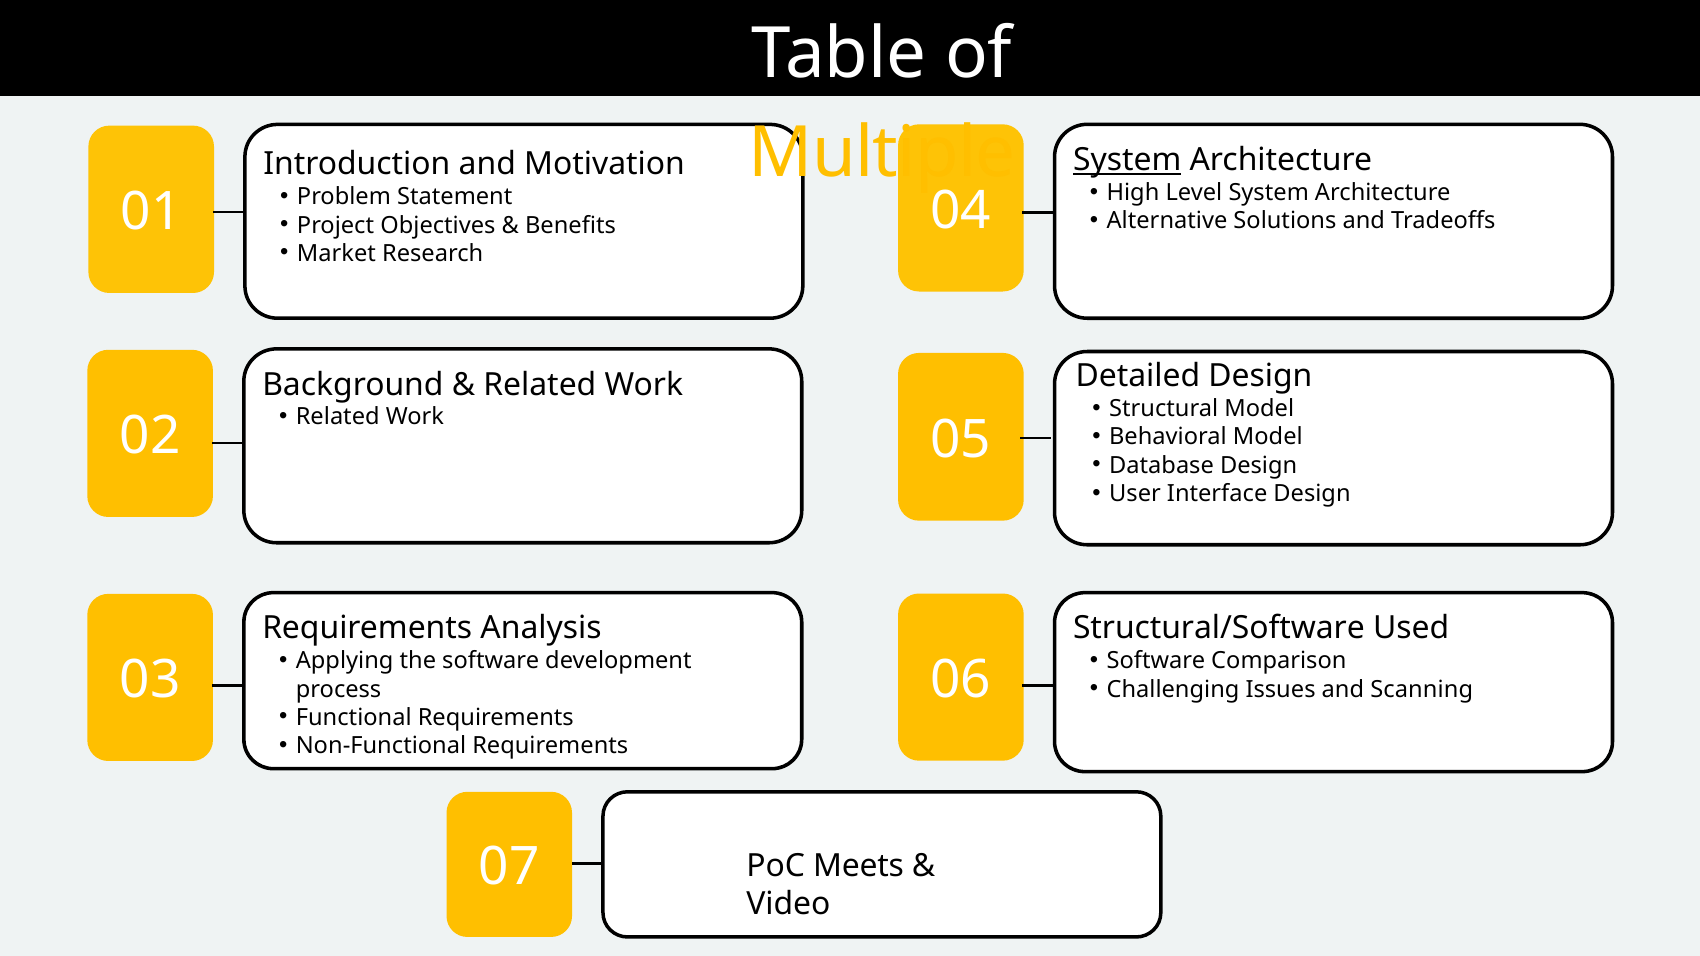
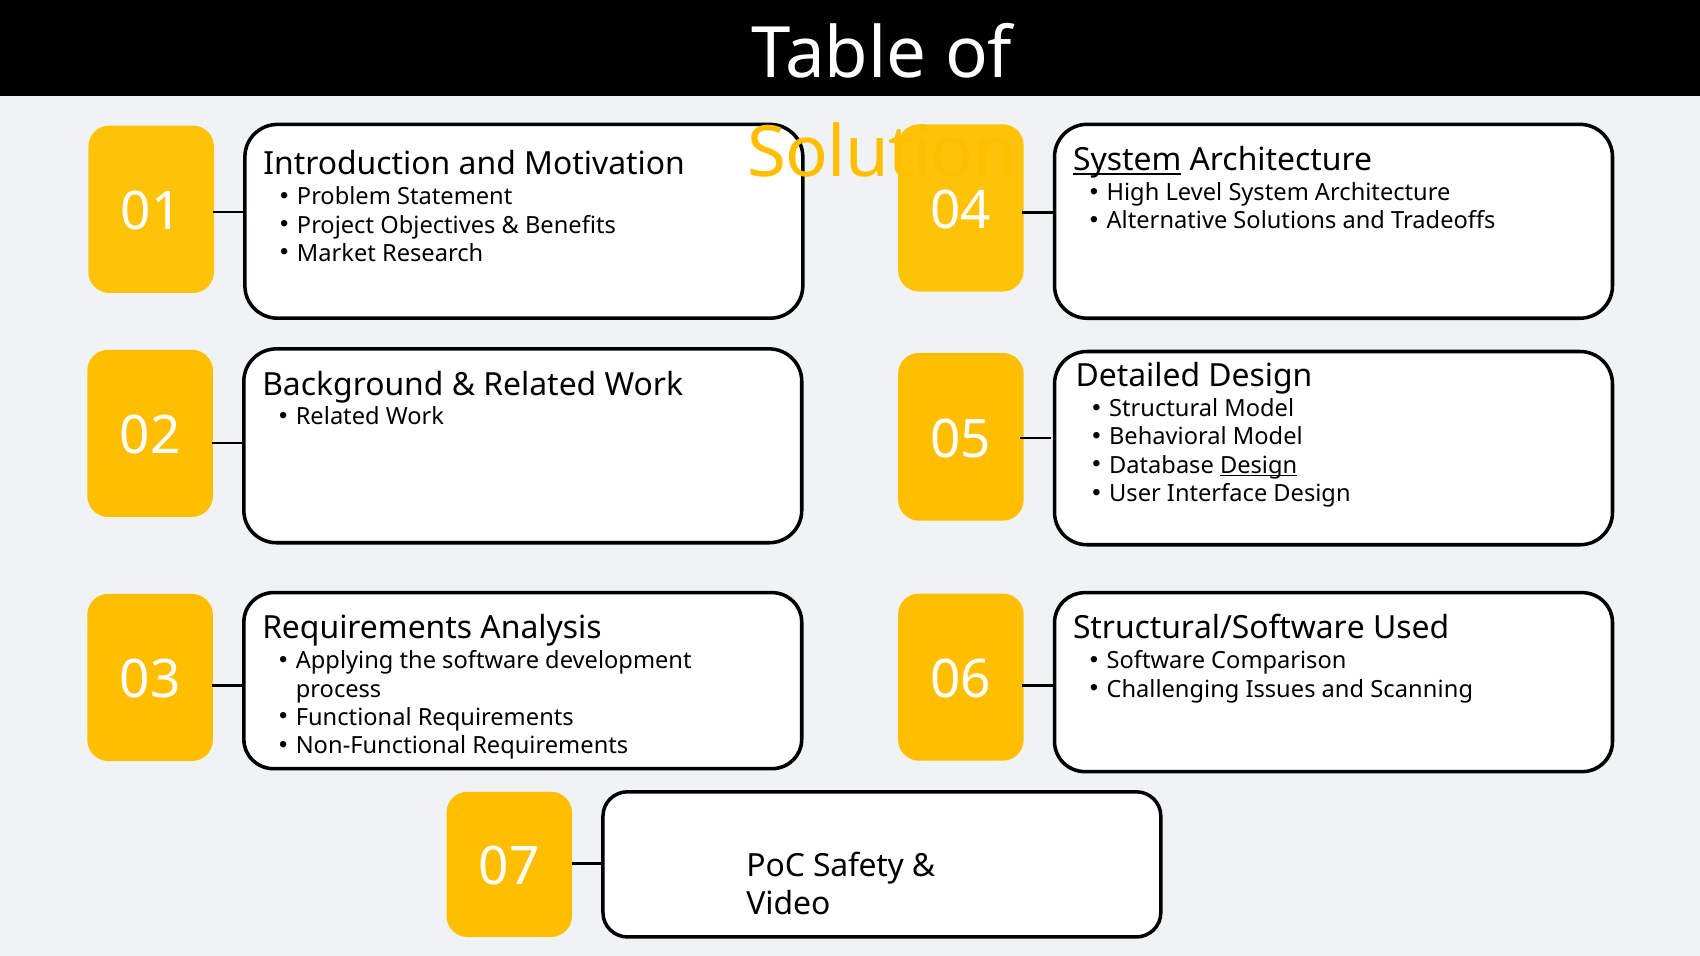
Multiple: Multiple -> Solution (882, 154)
Design underline: none -> present (1259, 466)
Meets: Meets -> Safety (859, 866)
